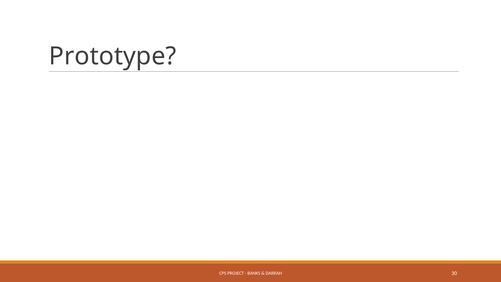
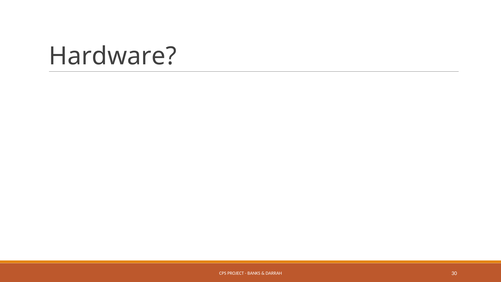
Prototype: Prototype -> Hardware (113, 56)
